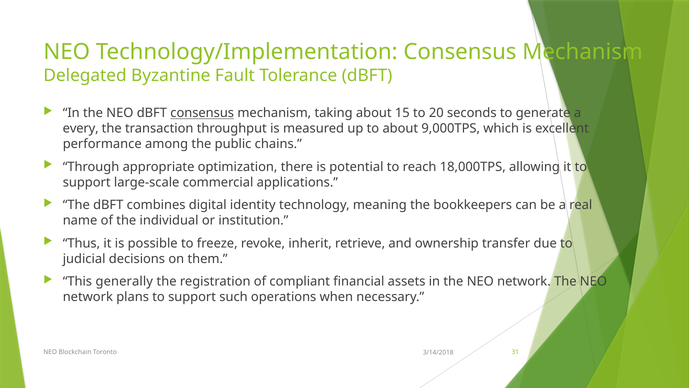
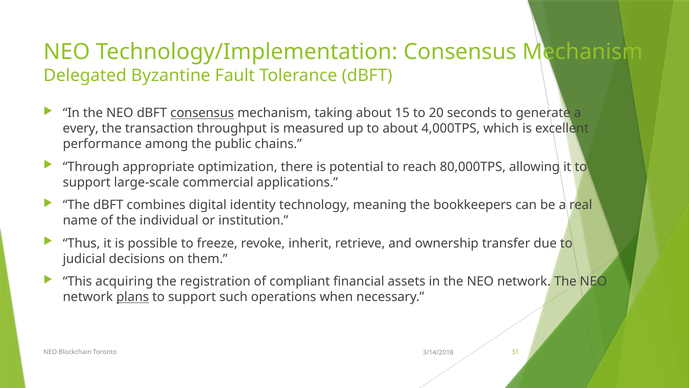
9,000TPS: 9,000TPS -> 4,000TPS (451, 129)
18,000TPS: 18,000TPS -> 80,000TPS (473, 167)
generally: generally -> acquiring (124, 281)
plans underline: none -> present (133, 297)
